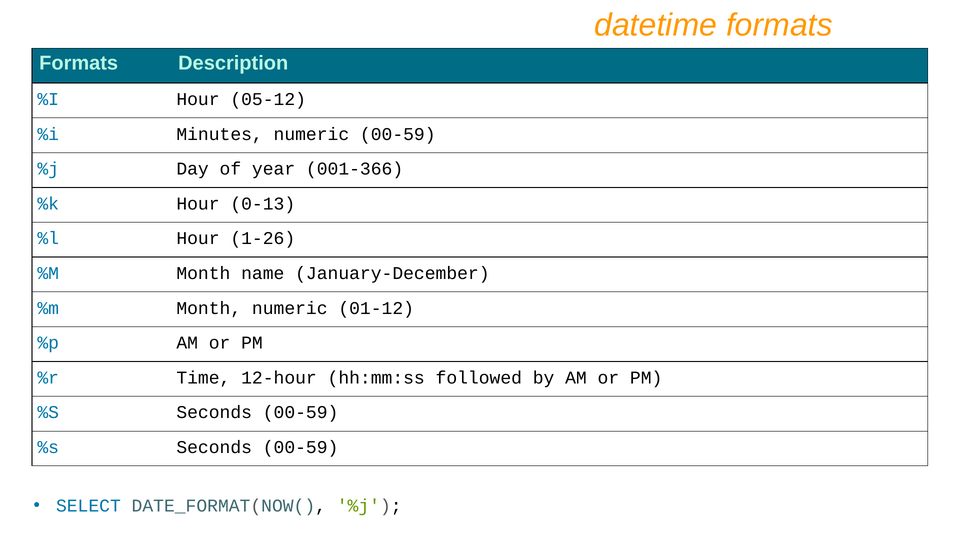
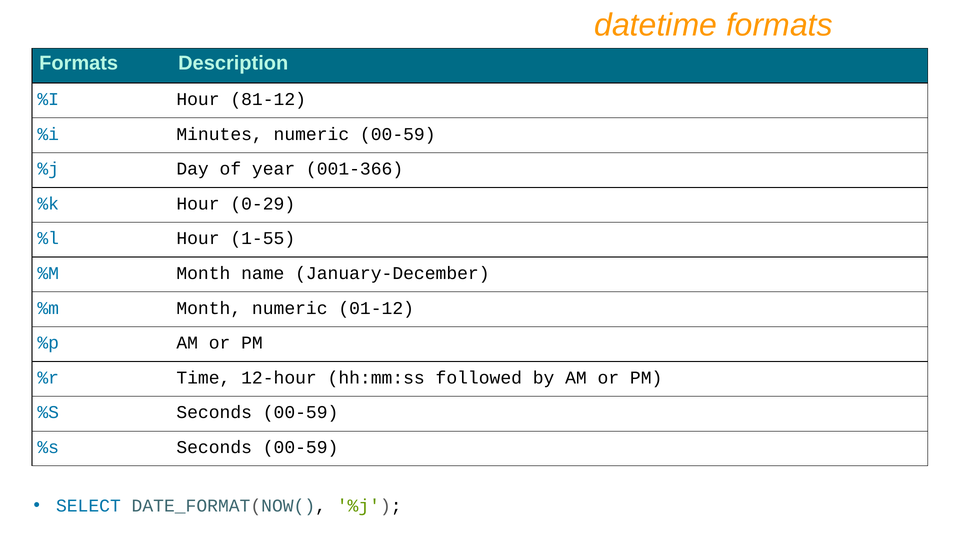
05-12: 05-12 -> 81-12 (268, 99)
0-13: 0-13 -> 0-29 (263, 204)
1-26: 1-26 -> 1-55 (263, 238)
